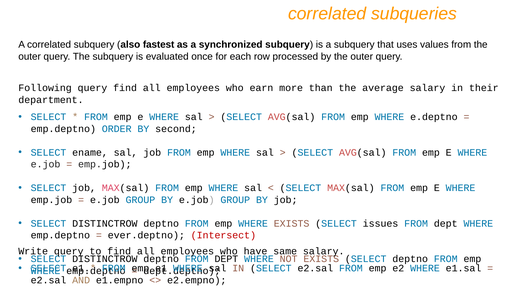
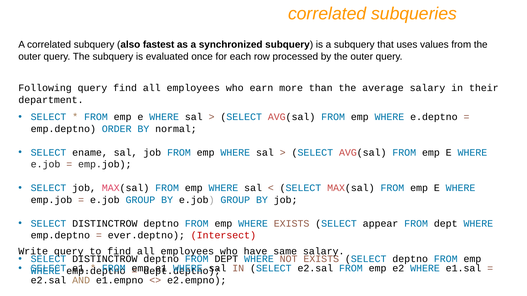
second: second -> normal (176, 129)
issues: issues -> appear (381, 224)
